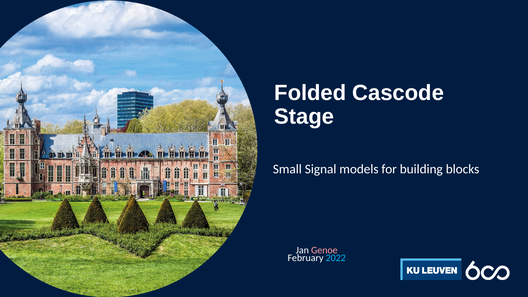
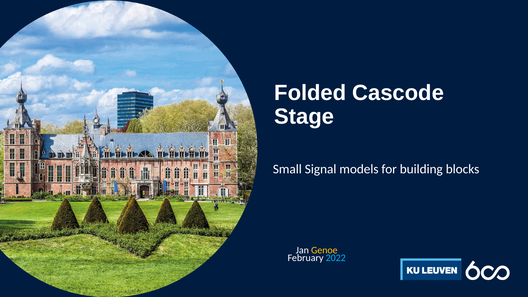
Genoe colour: pink -> yellow (324, 250)
